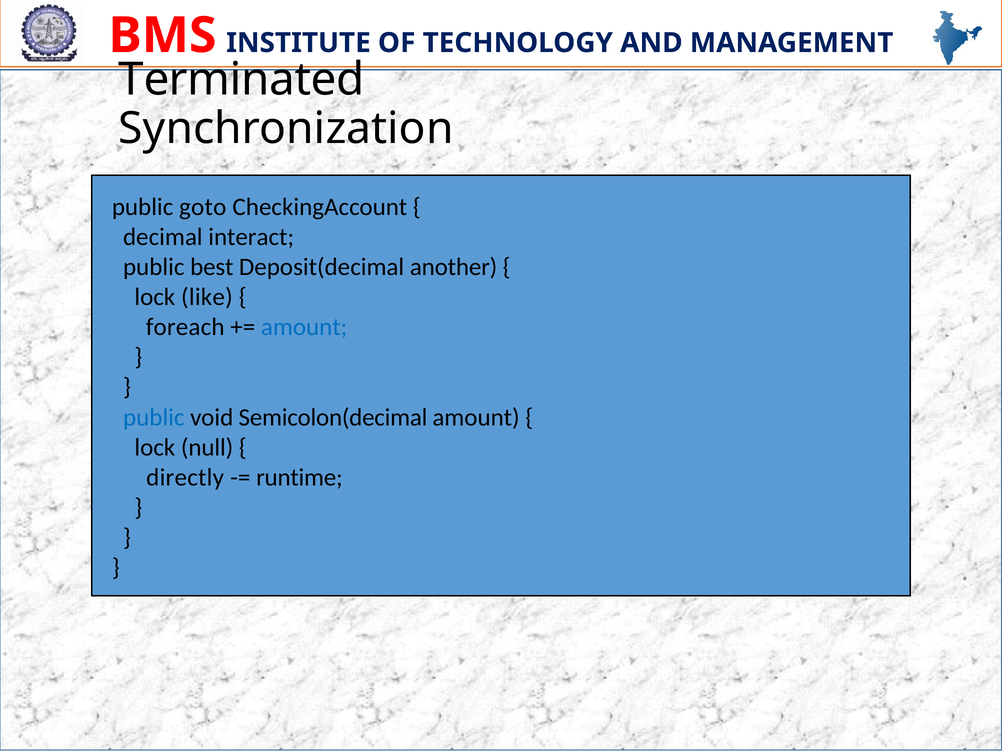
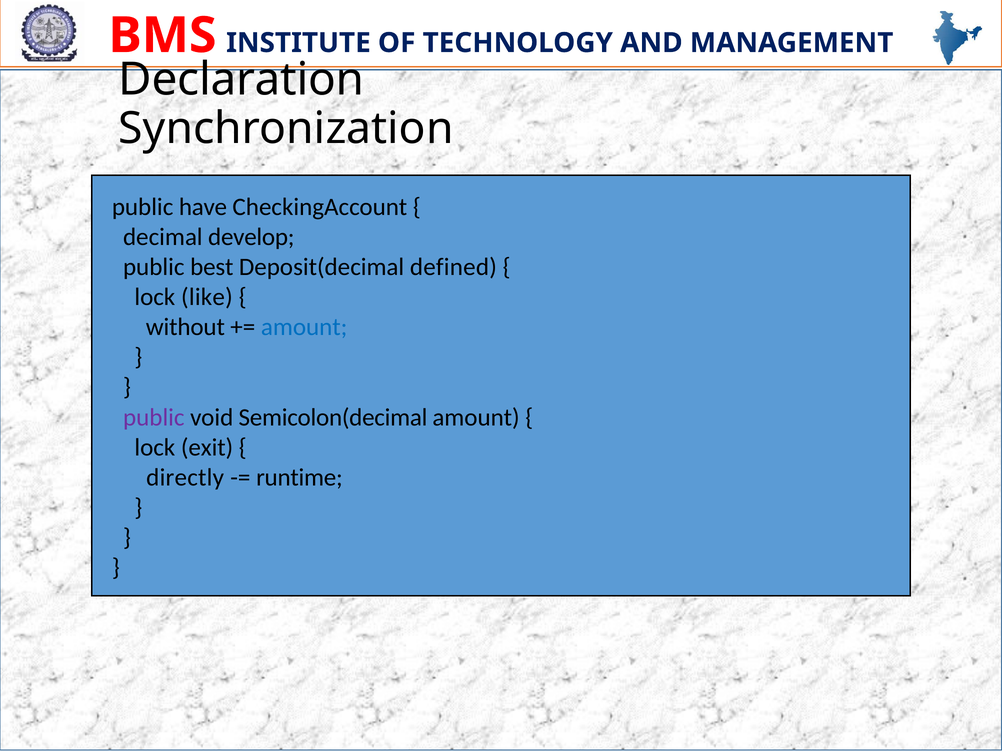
Terminated: Terminated -> Declaration (241, 80)
goto: goto -> have (203, 207)
interact: interact -> develop (251, 237)
another: another -> defined (453, 267)
foreach: foreach -> without (185, 327)
public colour: blue -> purple (154, 418)
null: null -> exit (207, 448)
